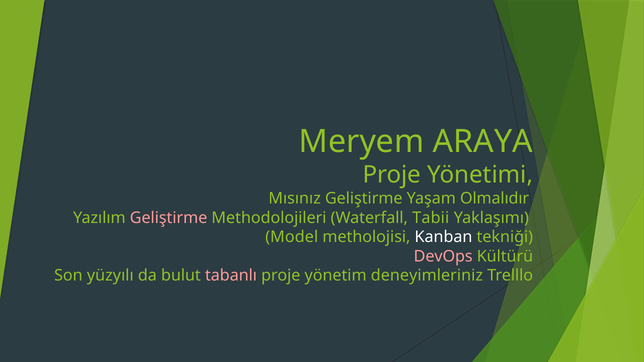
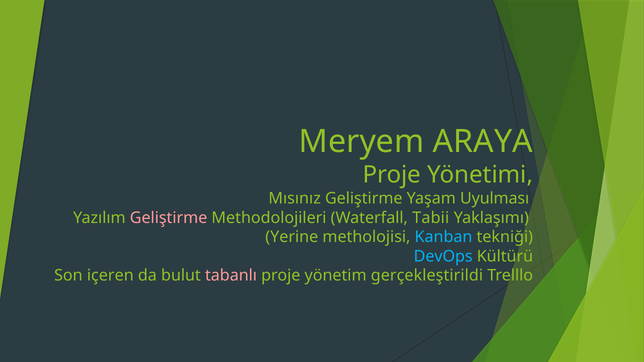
Olmalıdır: Olmalıdır -> Uyulması (495, 199)
Model: Model -> Yerine (292, 237)
Kanban colour: white -> light blue (444, 237)
DevOps colour: pink -> light blue (443, 256)
yüzyılı: yüzyılı -> içeren (110, 276)
deneyimleriniz: deneyimleriniz -> gerçekleştirildi (427, 276)
